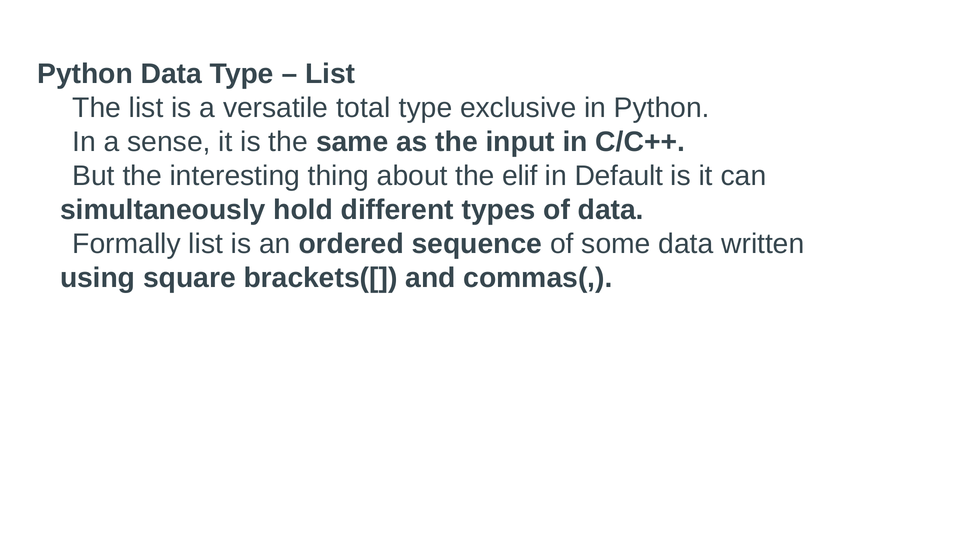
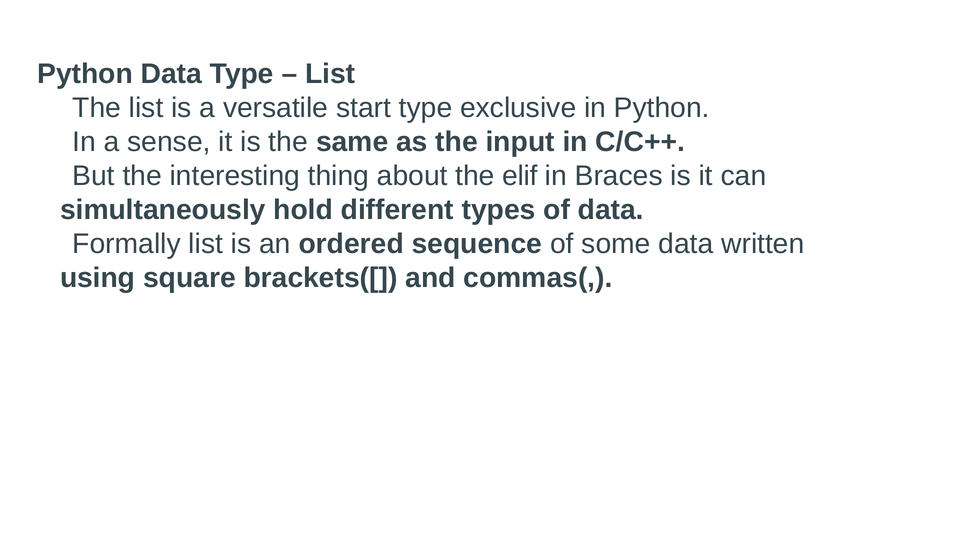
total: total -> start (364, 108)
Default: Default -> Braces (619, 176)
